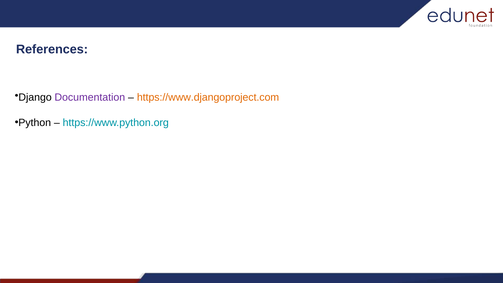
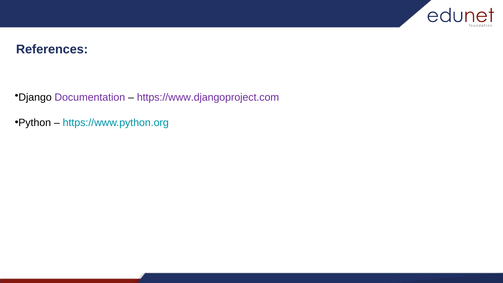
https://www.djangoproject.com colour: orange -> purple (208, 98)
